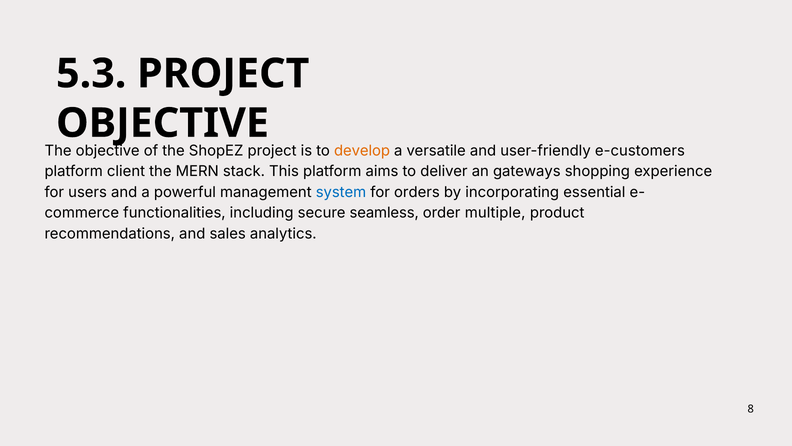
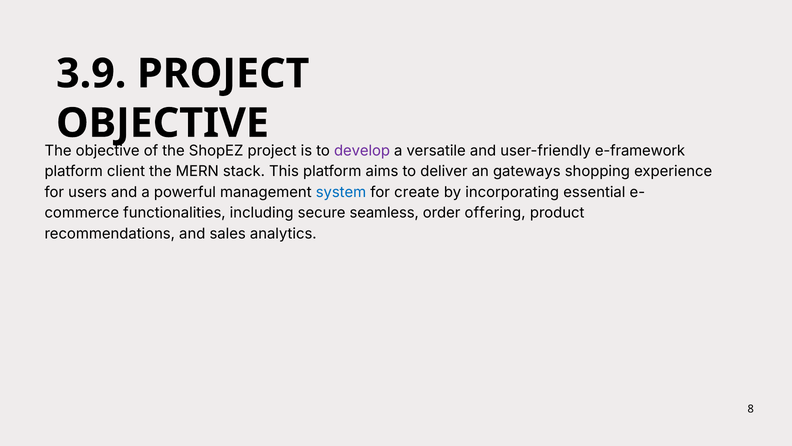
5.3: 5.3 -> 3.9 (91, 74)
develop colour: orange -> purple (362, 150)
e-customers: e-customers -> e-framework (640, 150)
orders: orders -> create (417, 192)
multiple: multiple -> offering (495, 213)
